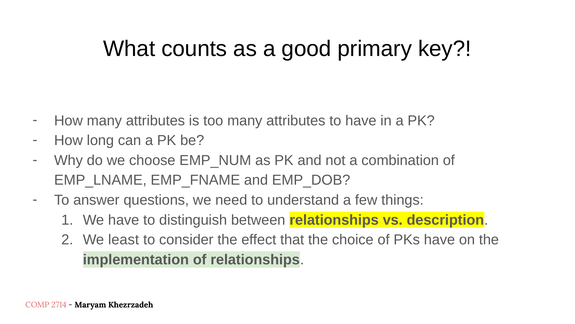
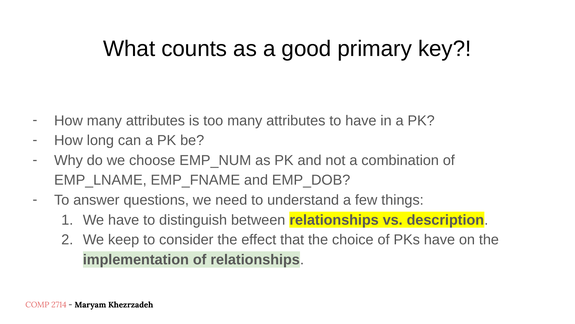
least: least -> keep (124, 239)
